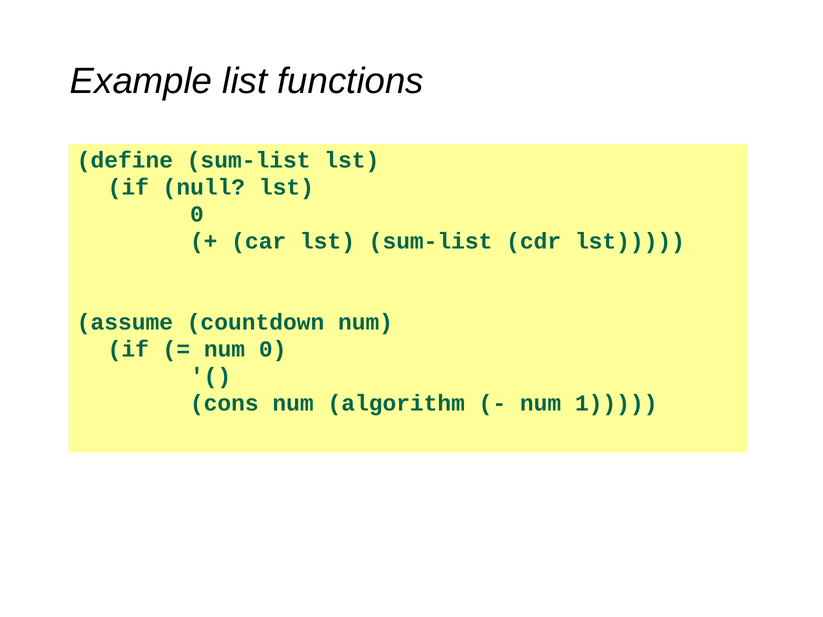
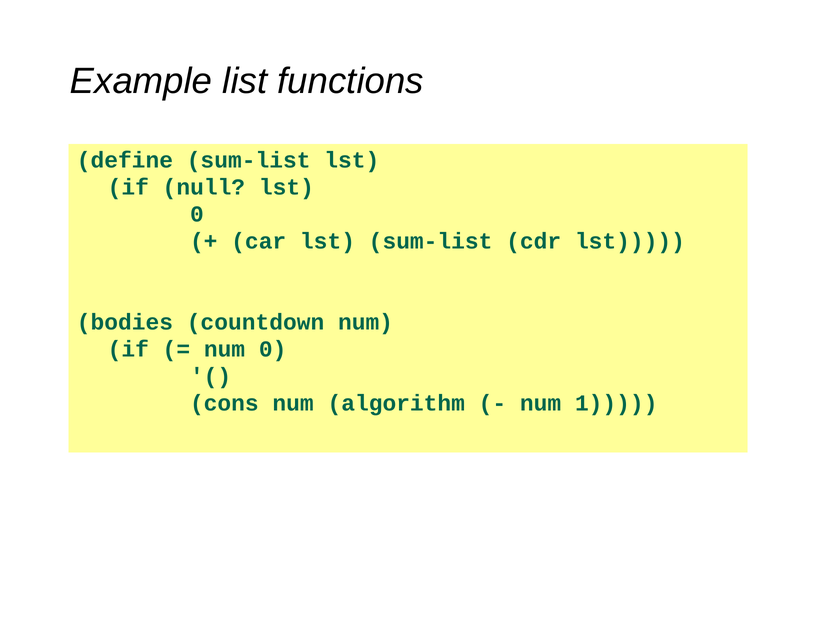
assume: assume -> bodies (125, 322)
